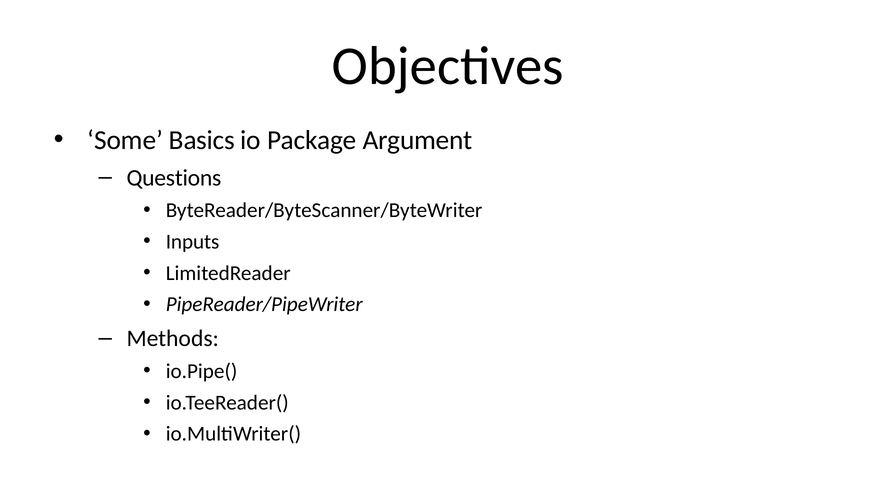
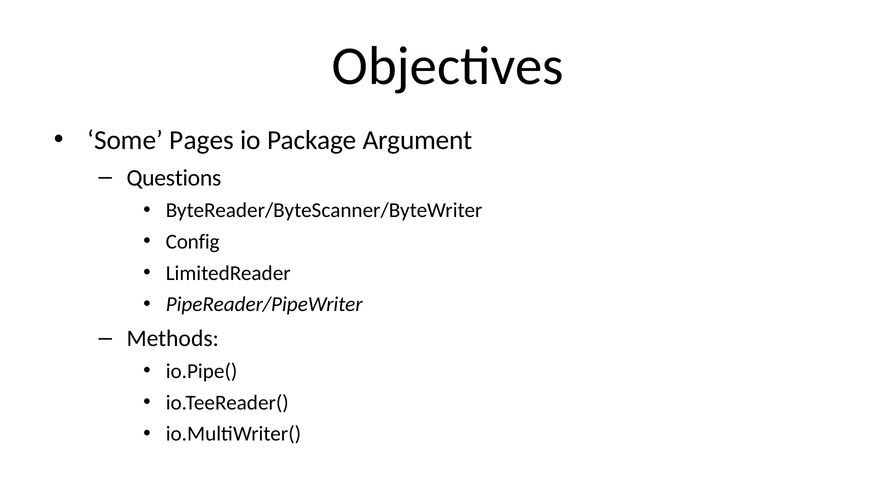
Basics: Basics -> Pages (202, 140)
Inputs: Inputs -> Config (193, 242)
